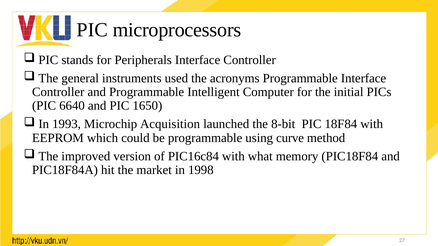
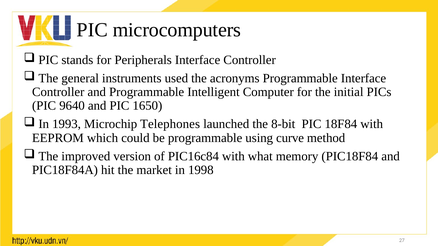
microprocessors: microprocessors -> microcomputers (177, 30)
6640: 6640 -> 9640 (72, 106)
Acquisition: Acquisition -> Telephones (170, 124)
